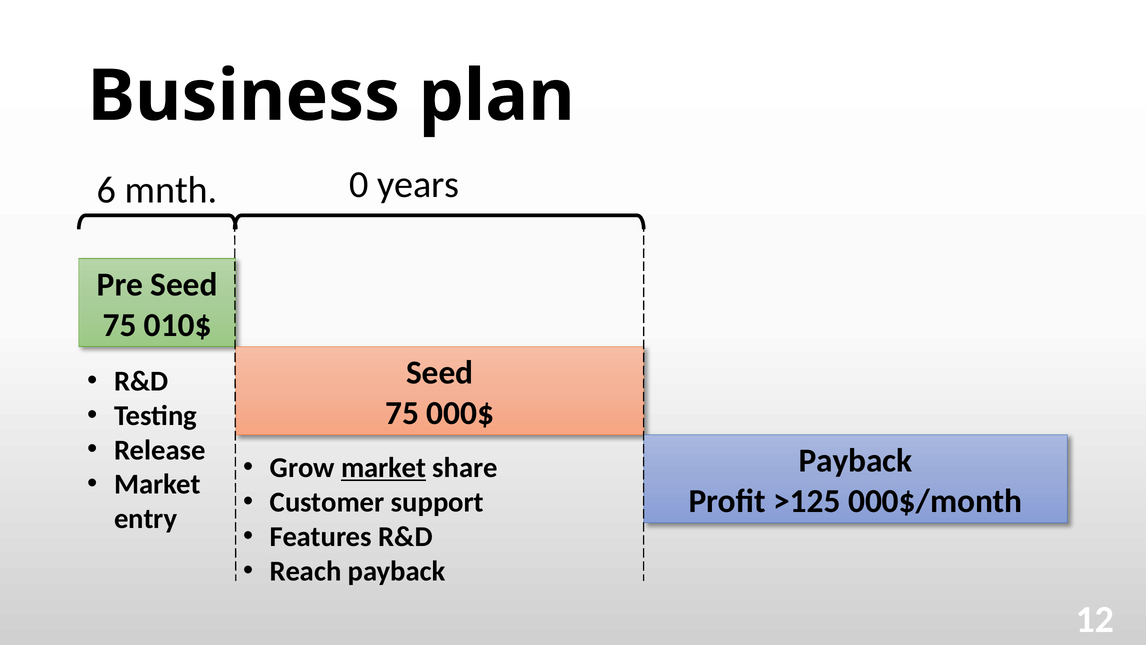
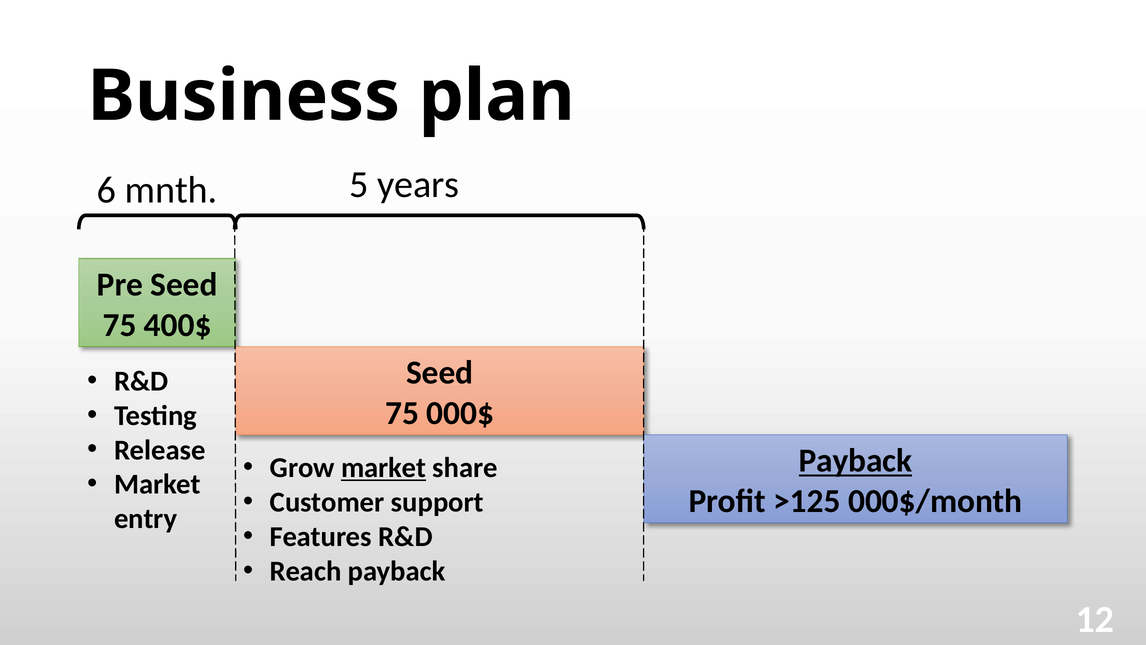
0: 0 -> 5 (359, 185)
010$: 010$ -> 400$ (178, 325)
Payback underline: none -> present (856, 461)
